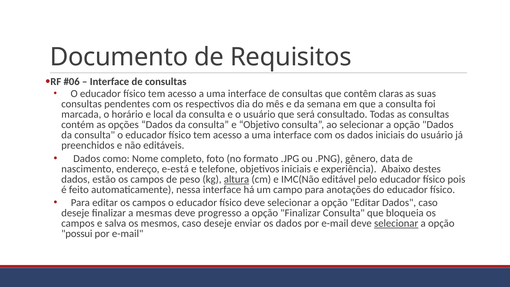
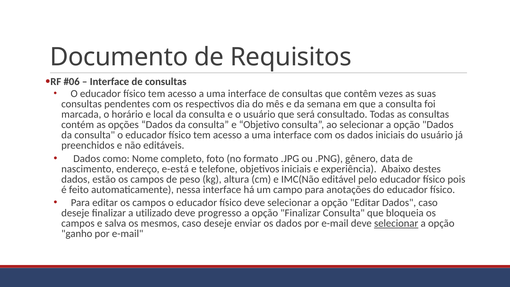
claras: claras -> vezes (391, 94)
altura underline: present -> none (237, 179)
mesmas: mesmas -> utilizado (154, 213)
possui: possui -> ganho (77, 234)
